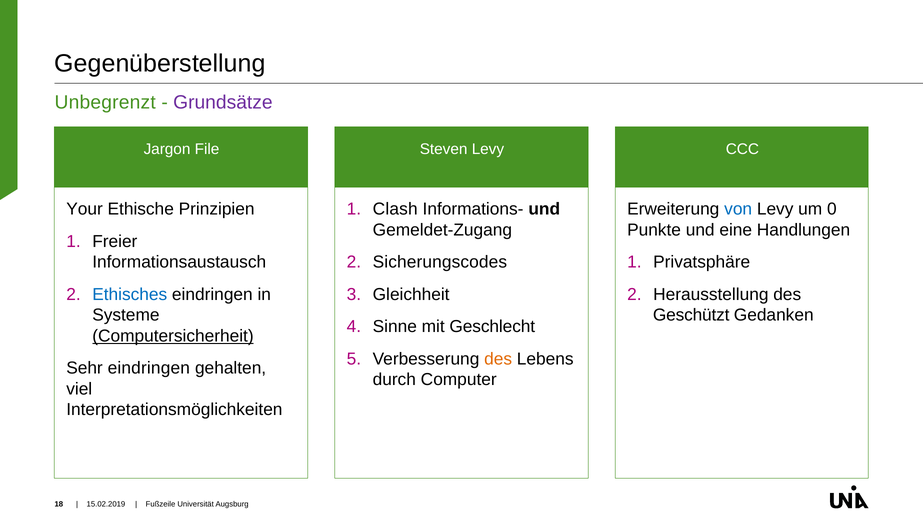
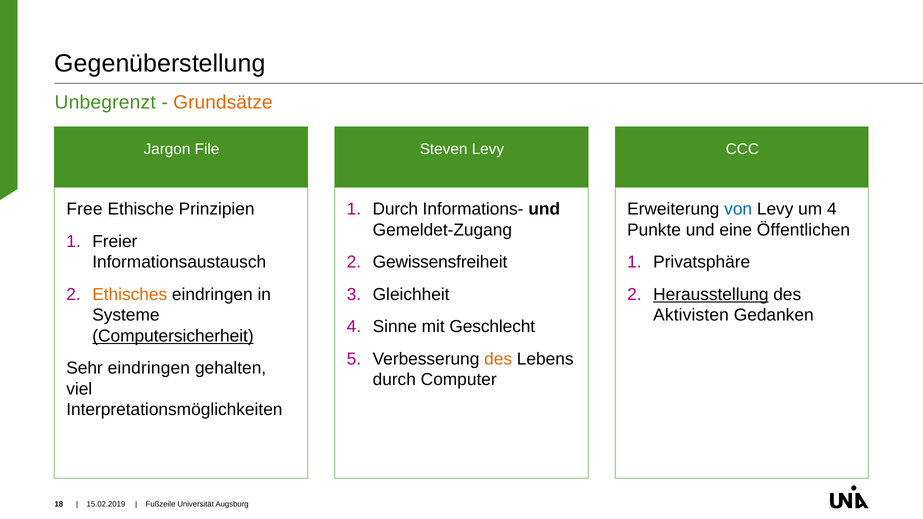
Grundsätze colour: purple -> orange (223, 102)
Your: Your -> Free (84, 209)
Clash: Clash -> Durch (395, 209)
um 0: 0 -> 4 (832, 209)
Handlungen: Handlungen -> Öffentlichen (803, 230)
Sicherungscodes: Sicherungscodes -> Gewissensfreiheit (440, 262)
Ethisches colour: blue -> orange (130, 294)
Herausstellung underline: none -> present (711, 294)
Geschützt: Geschützt -> Aktivisten (691, 315)
